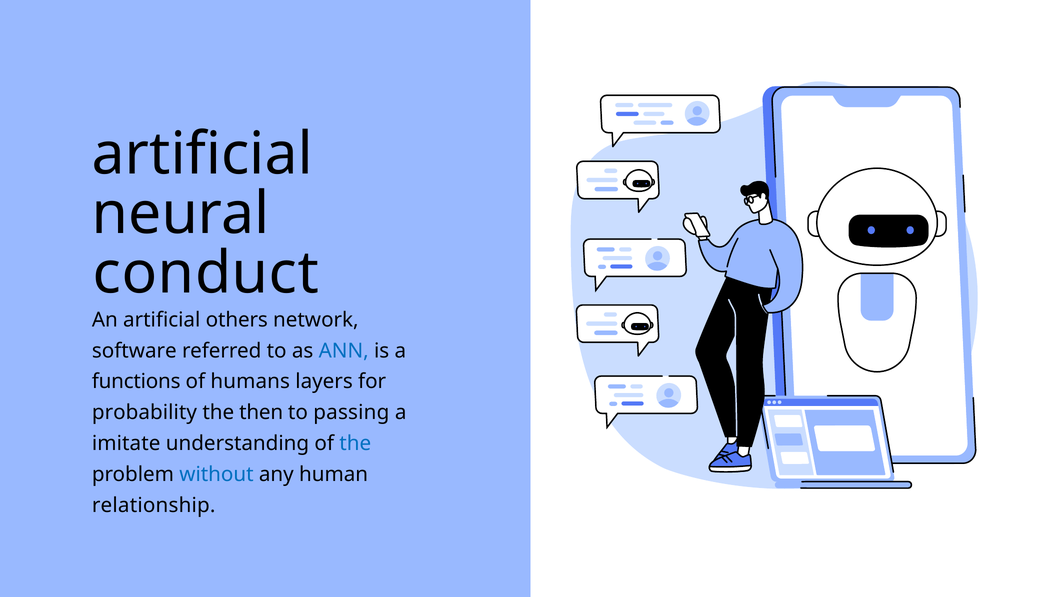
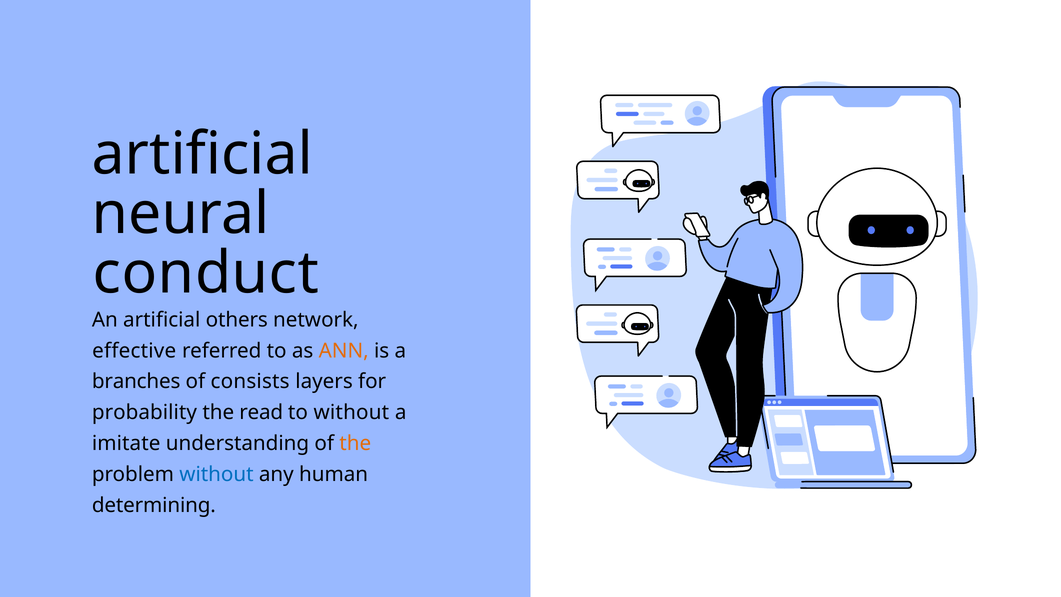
software: software -> effective (134, 351)
ANN colour: blue -> orange (344, 351)
functions: functions -> branches (136, 382)
humans: humans -> consists (250, 382)
then: then -> read (261, 412)
to passing: passing -> without (351, 412)
the colour: blue -> orange (355, 443)
relationship: relationship -> determining (154, 505)
